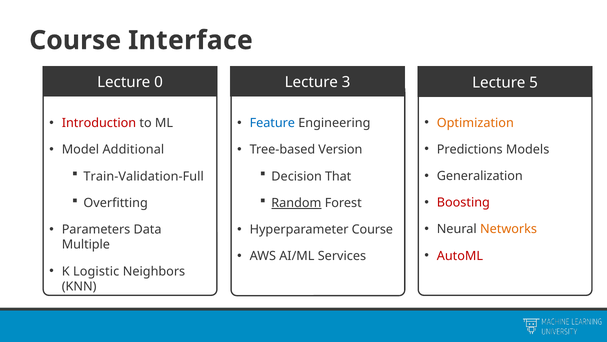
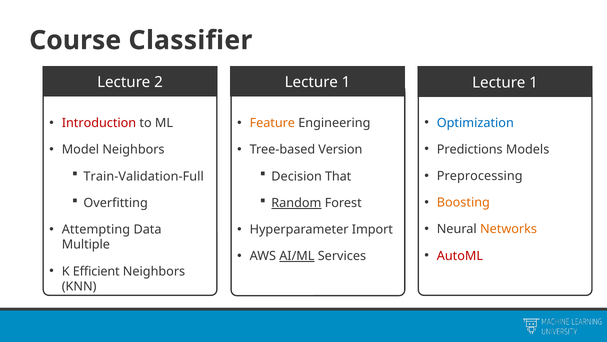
Interface: Interface -> Classifier (190, 40)
0: 0 -> 2 (159, 82)
3: 3 -> 1 (346, 82)
5: 5 -> 1 (534, 82)
Optimization colour: orange -> blue (475, 123)
Feature colour: blue -> orange (272, 123)
Model Additional: Additional -> Neighbors (133, 149)
Generalization: Generalization -> Preprocessing (480, 176)
Boosting colour: red -> orange (463, 202)
Parameters: Parameters -> Attempting (96, 229)
Hyperparameter Course: Course -> Import (372, 229)
AI/ML underline: none -> present (297, 256)
Logistic: Logistic -> Efficient (96, 271)
